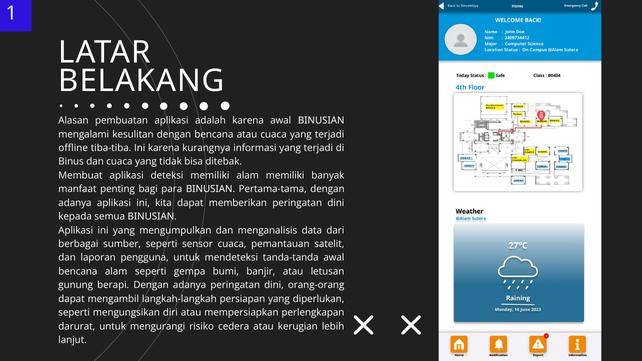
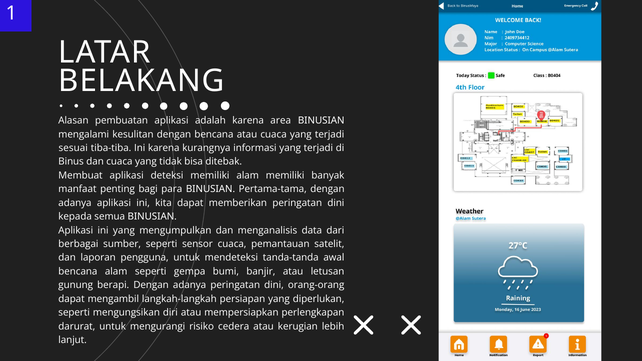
karena awal: awal -> area (281, 121)
offline: offline -> sesuai (73, 148)
